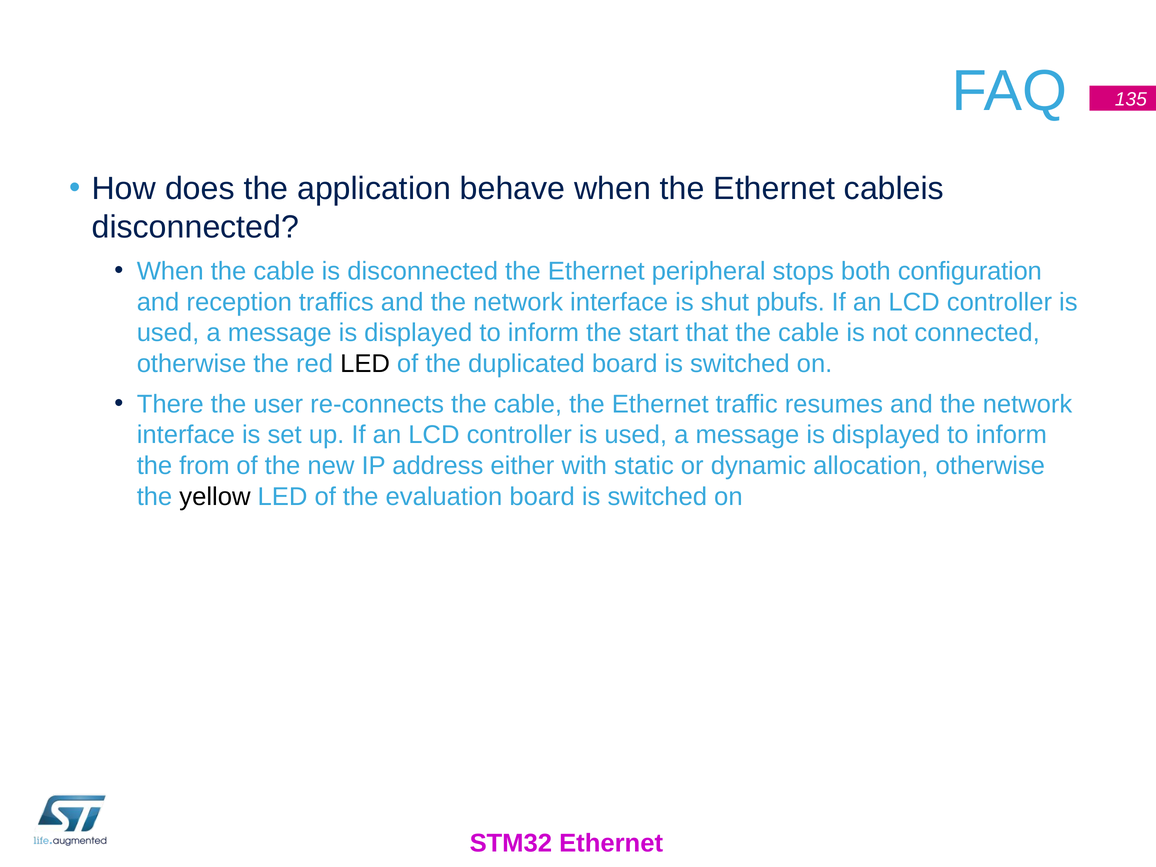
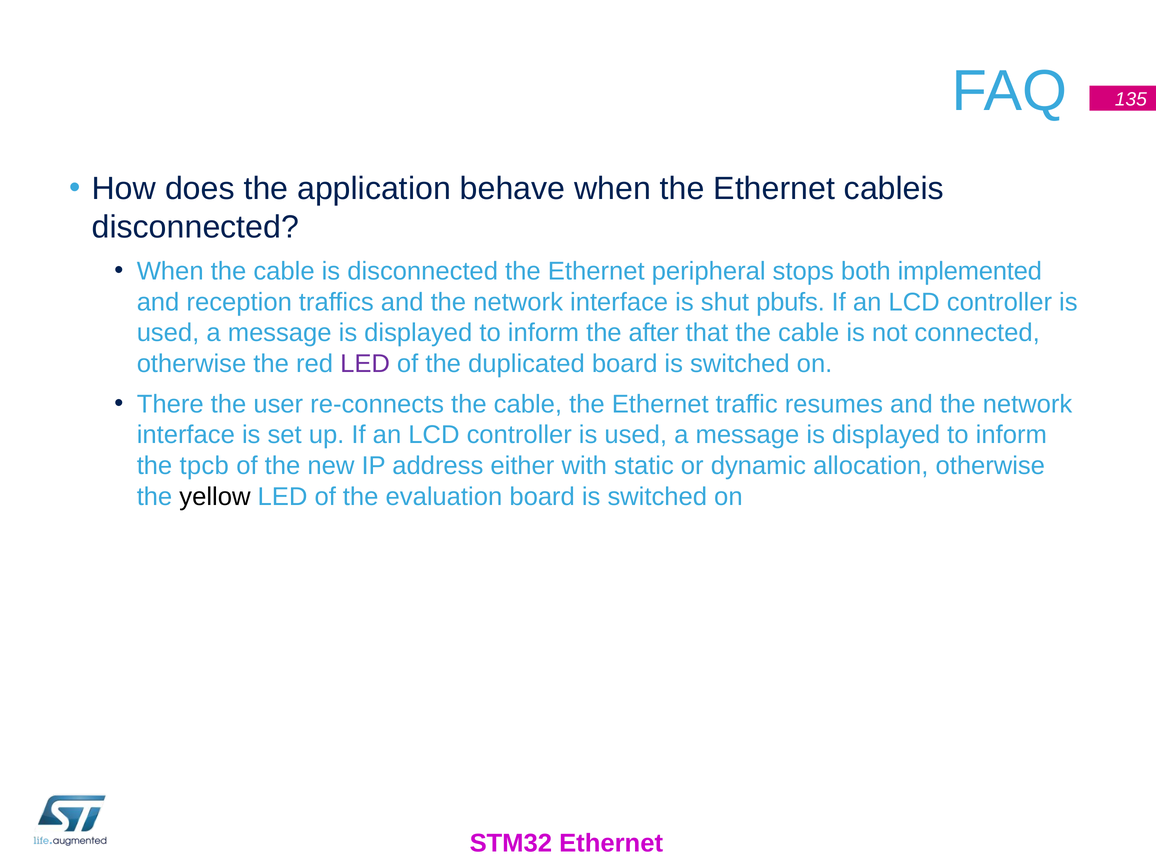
configuration: configuration -> implemented (970, 271)
start: start -> after (654, 333)
LED colour: black -> purple (365, 364)
from: from -> tpcb (204, 466)
